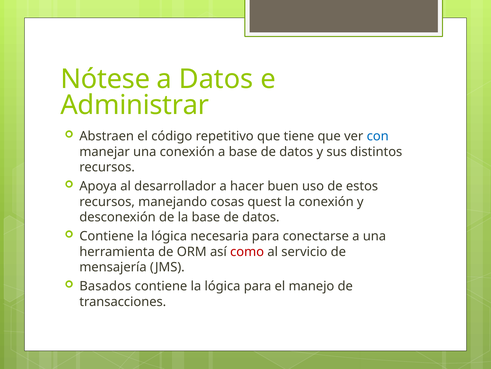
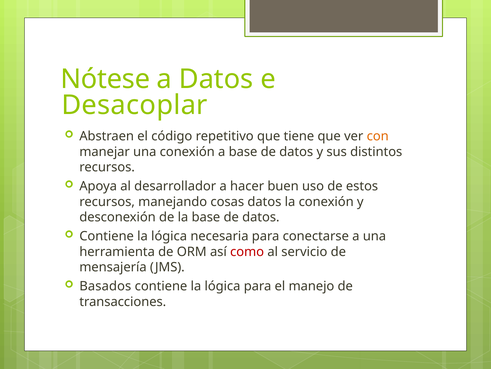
Administrar: Administrar -> Desacoplar (135, 105)
con colour: blue -> orange (378, 136)
cosas quest: quest -> datos (264, 201)
